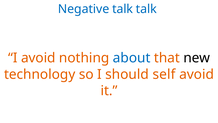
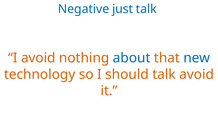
Negative talk: talk -> just (123, 9)
new colour: black -> blue (197, 58)
should self: self -> talk (164, 74)
